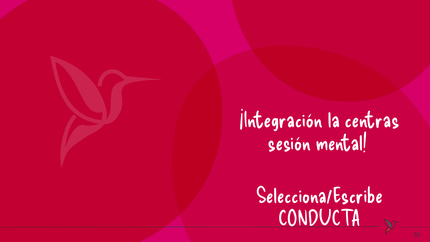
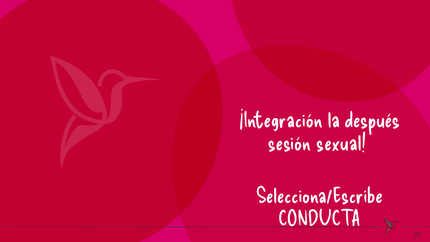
centras: centras -> después (372, 120)
mental: mental -> sexual (341, 143)
